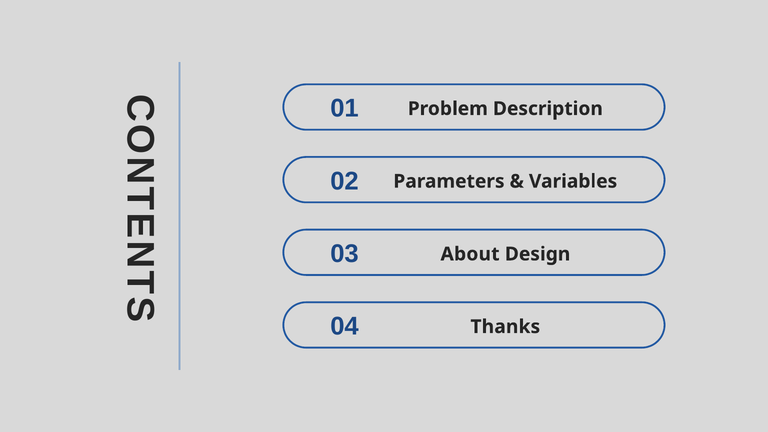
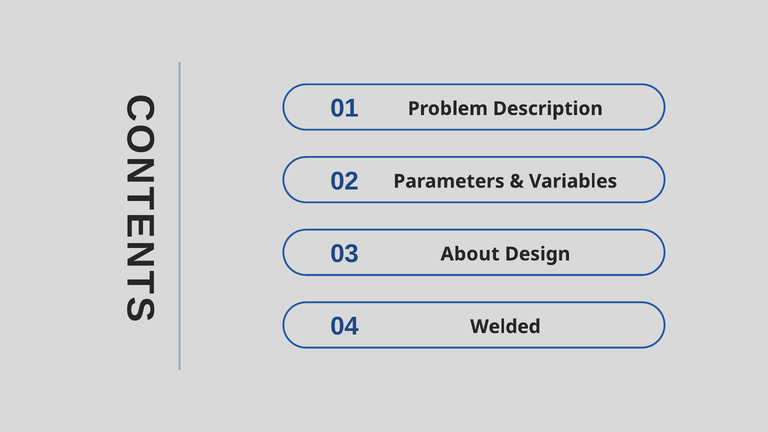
Thanks: Thanks -> Welded (505, 327)
